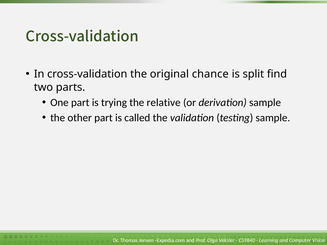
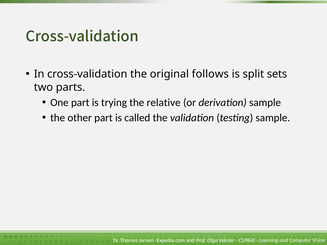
chance: chance -> follows (210, 74)
find: find -> sets (277, 74)
